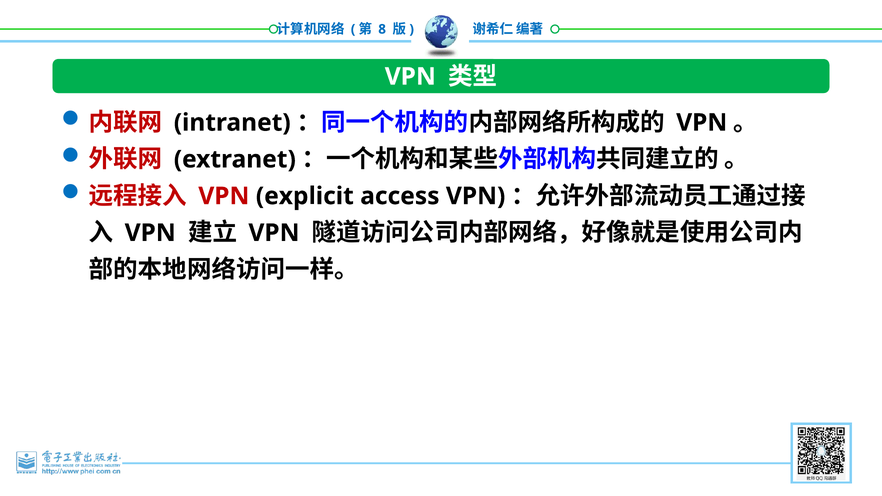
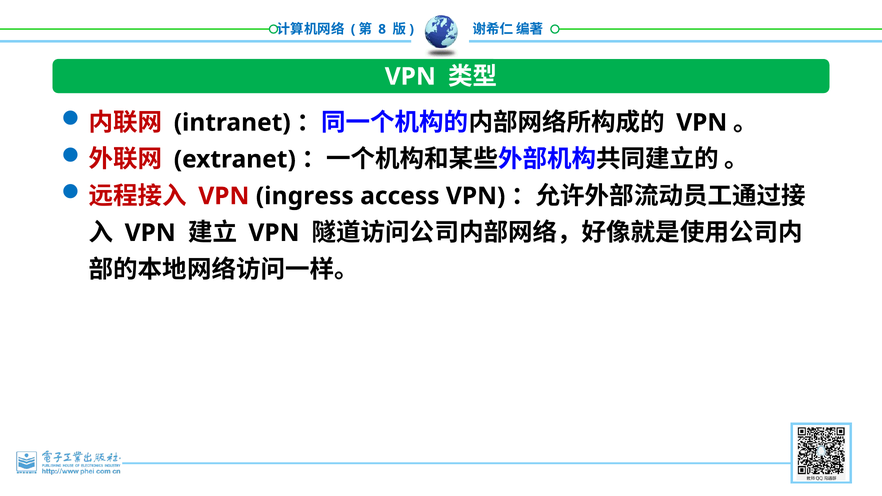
explicit: explicit -> ingress (305, 196)
